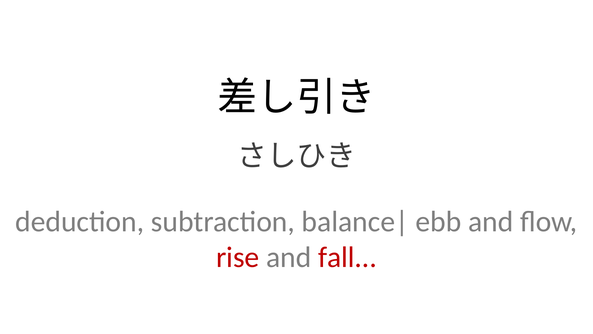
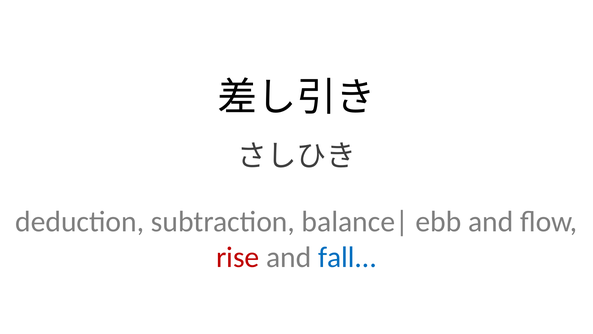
fall colour: red -> blue (347, 257)
